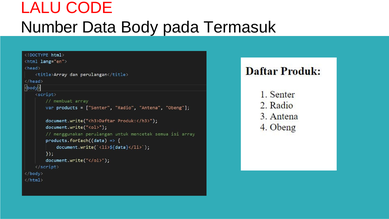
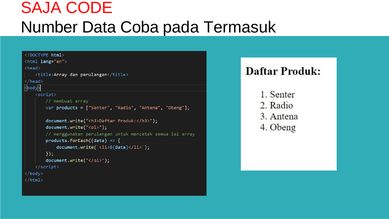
LALU: LALU -> SAJA (41, 8)
Body: Body -> Coba (140, 27)
